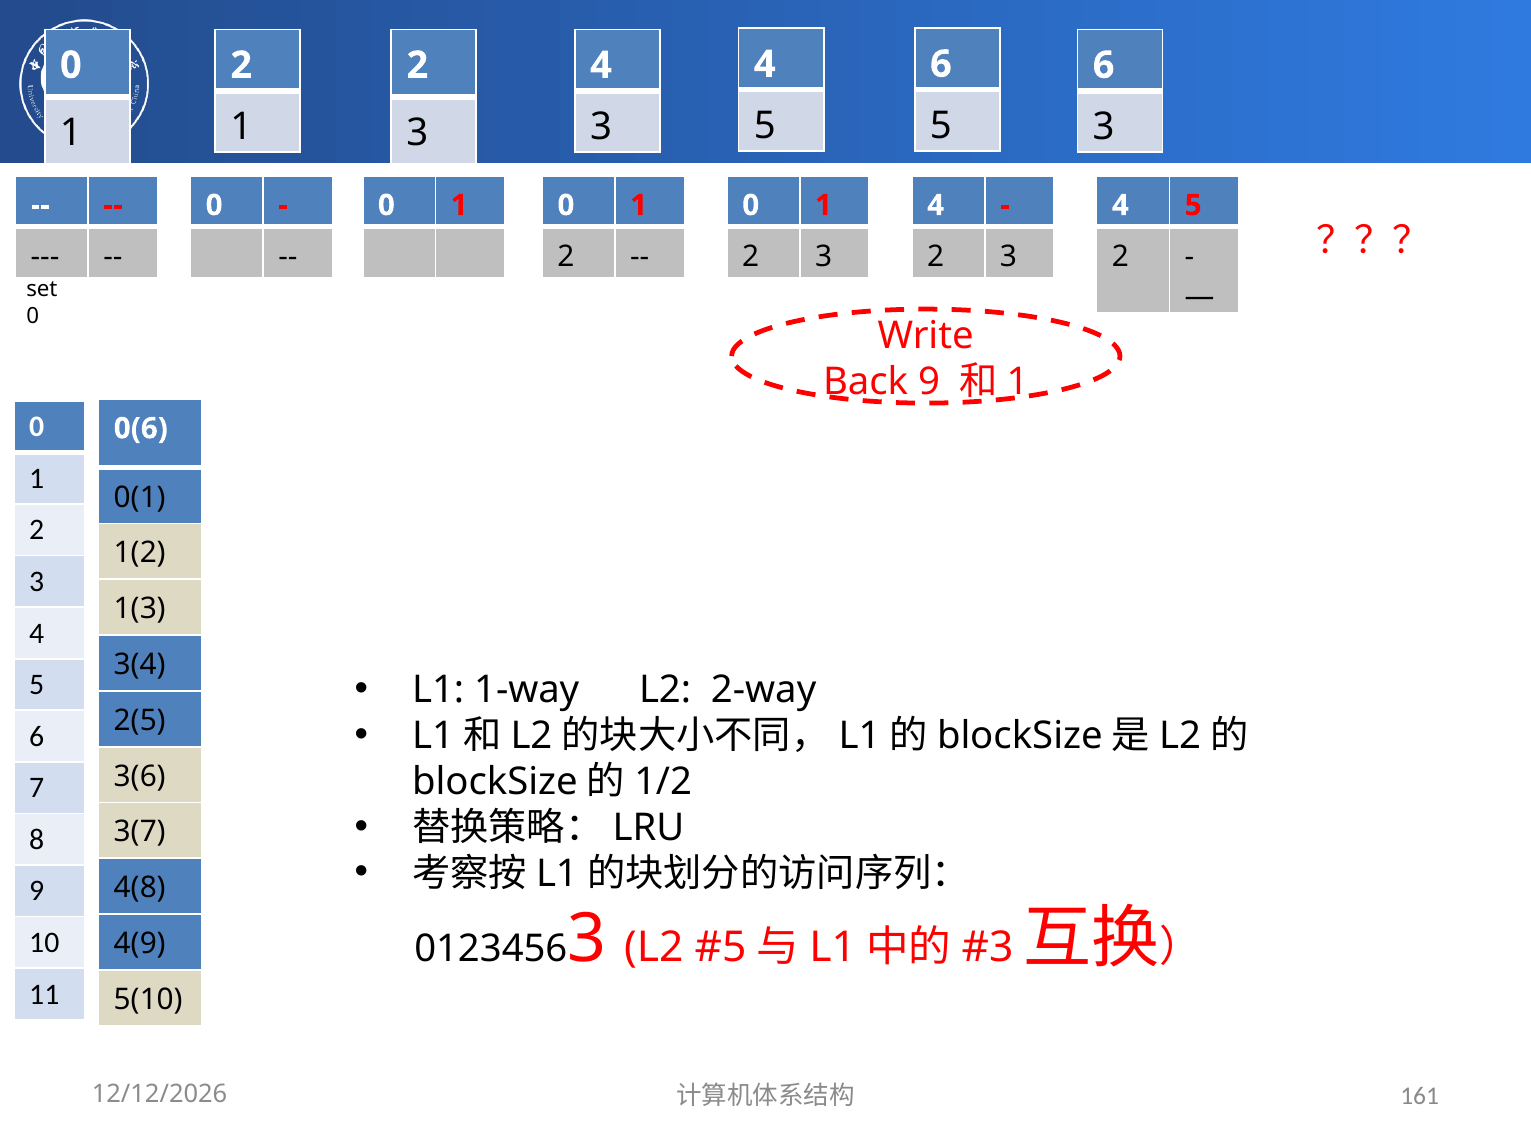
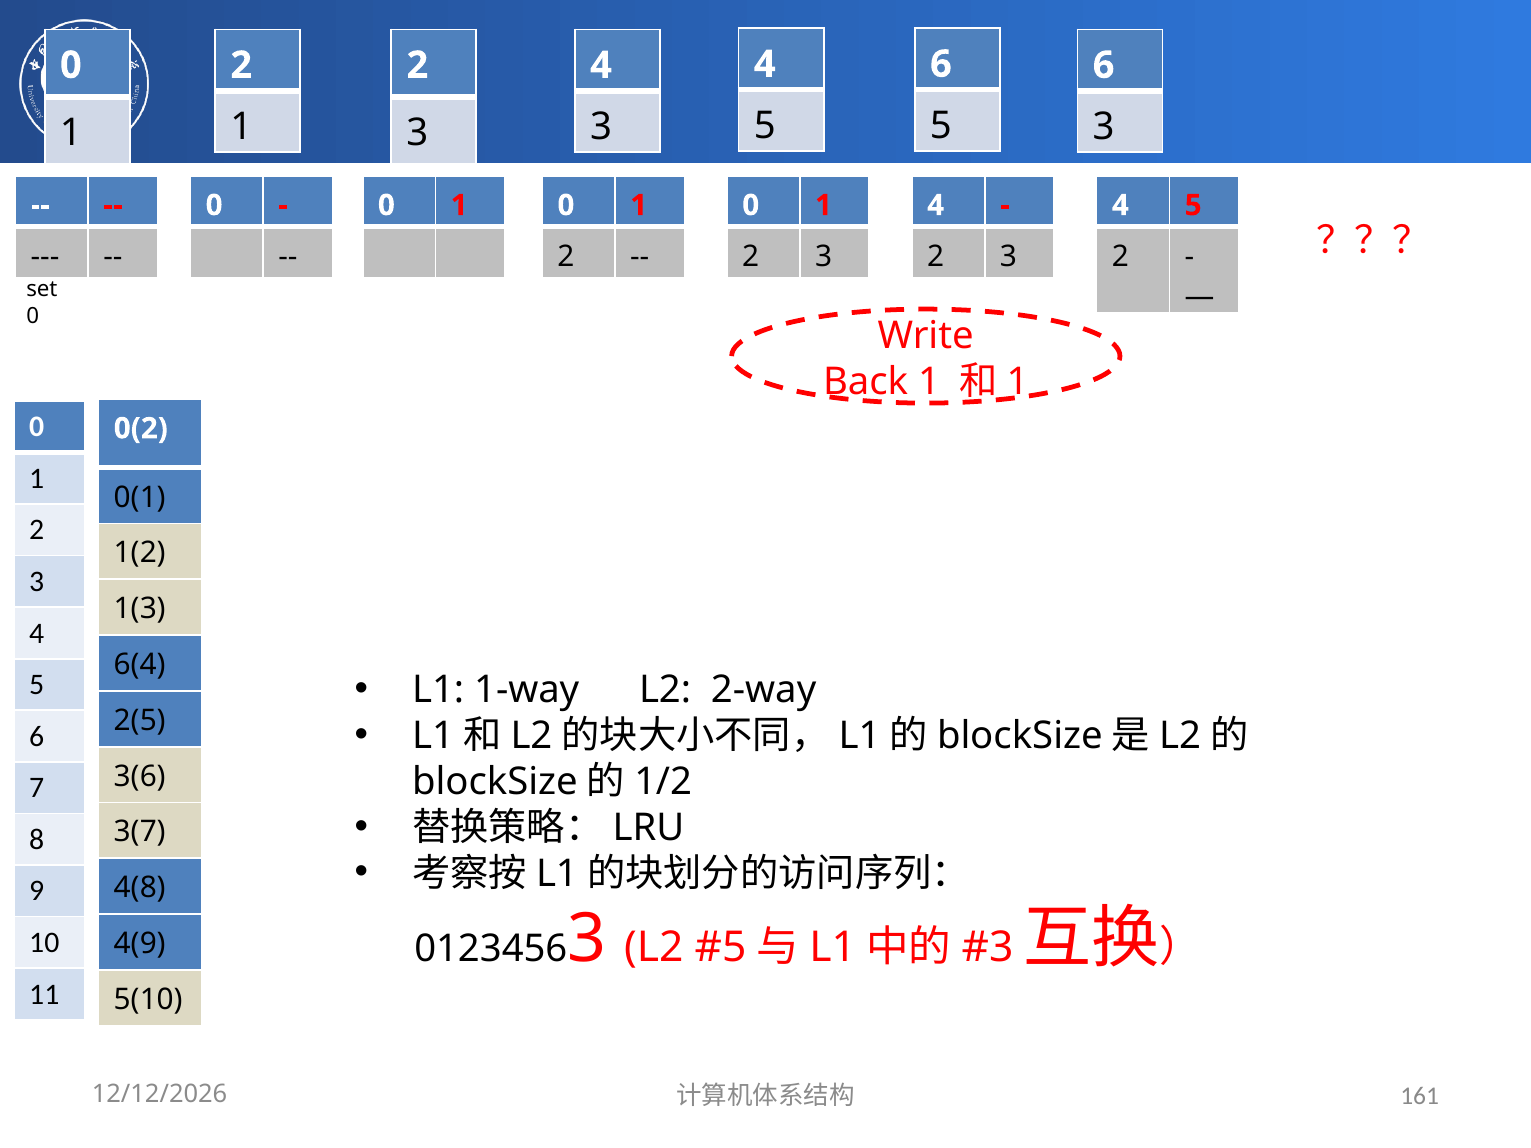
Back 9: 9 -> 1 (929, 382)
0(6: 0(6 -> 0(2 (141, 429)
3(4: 3(4 -> 6(4 (140, 665)
